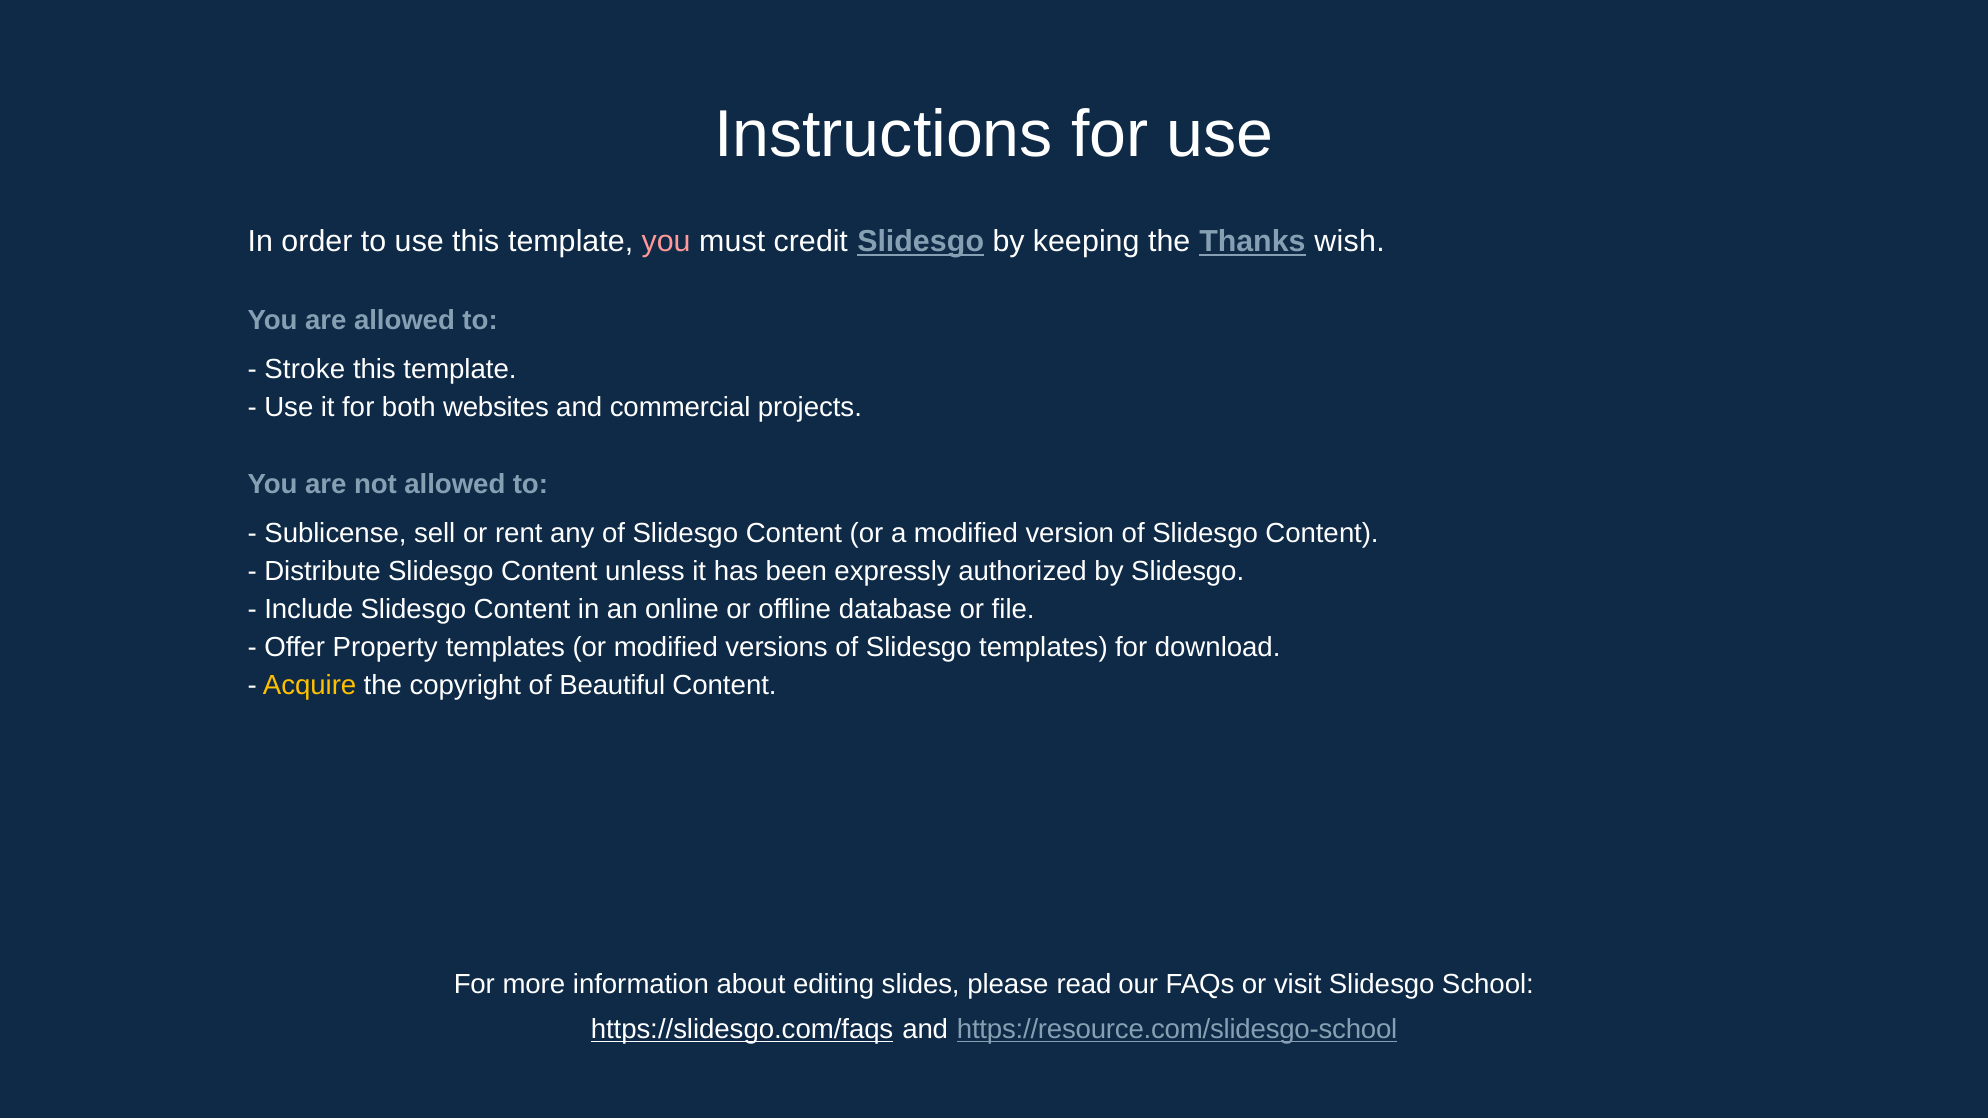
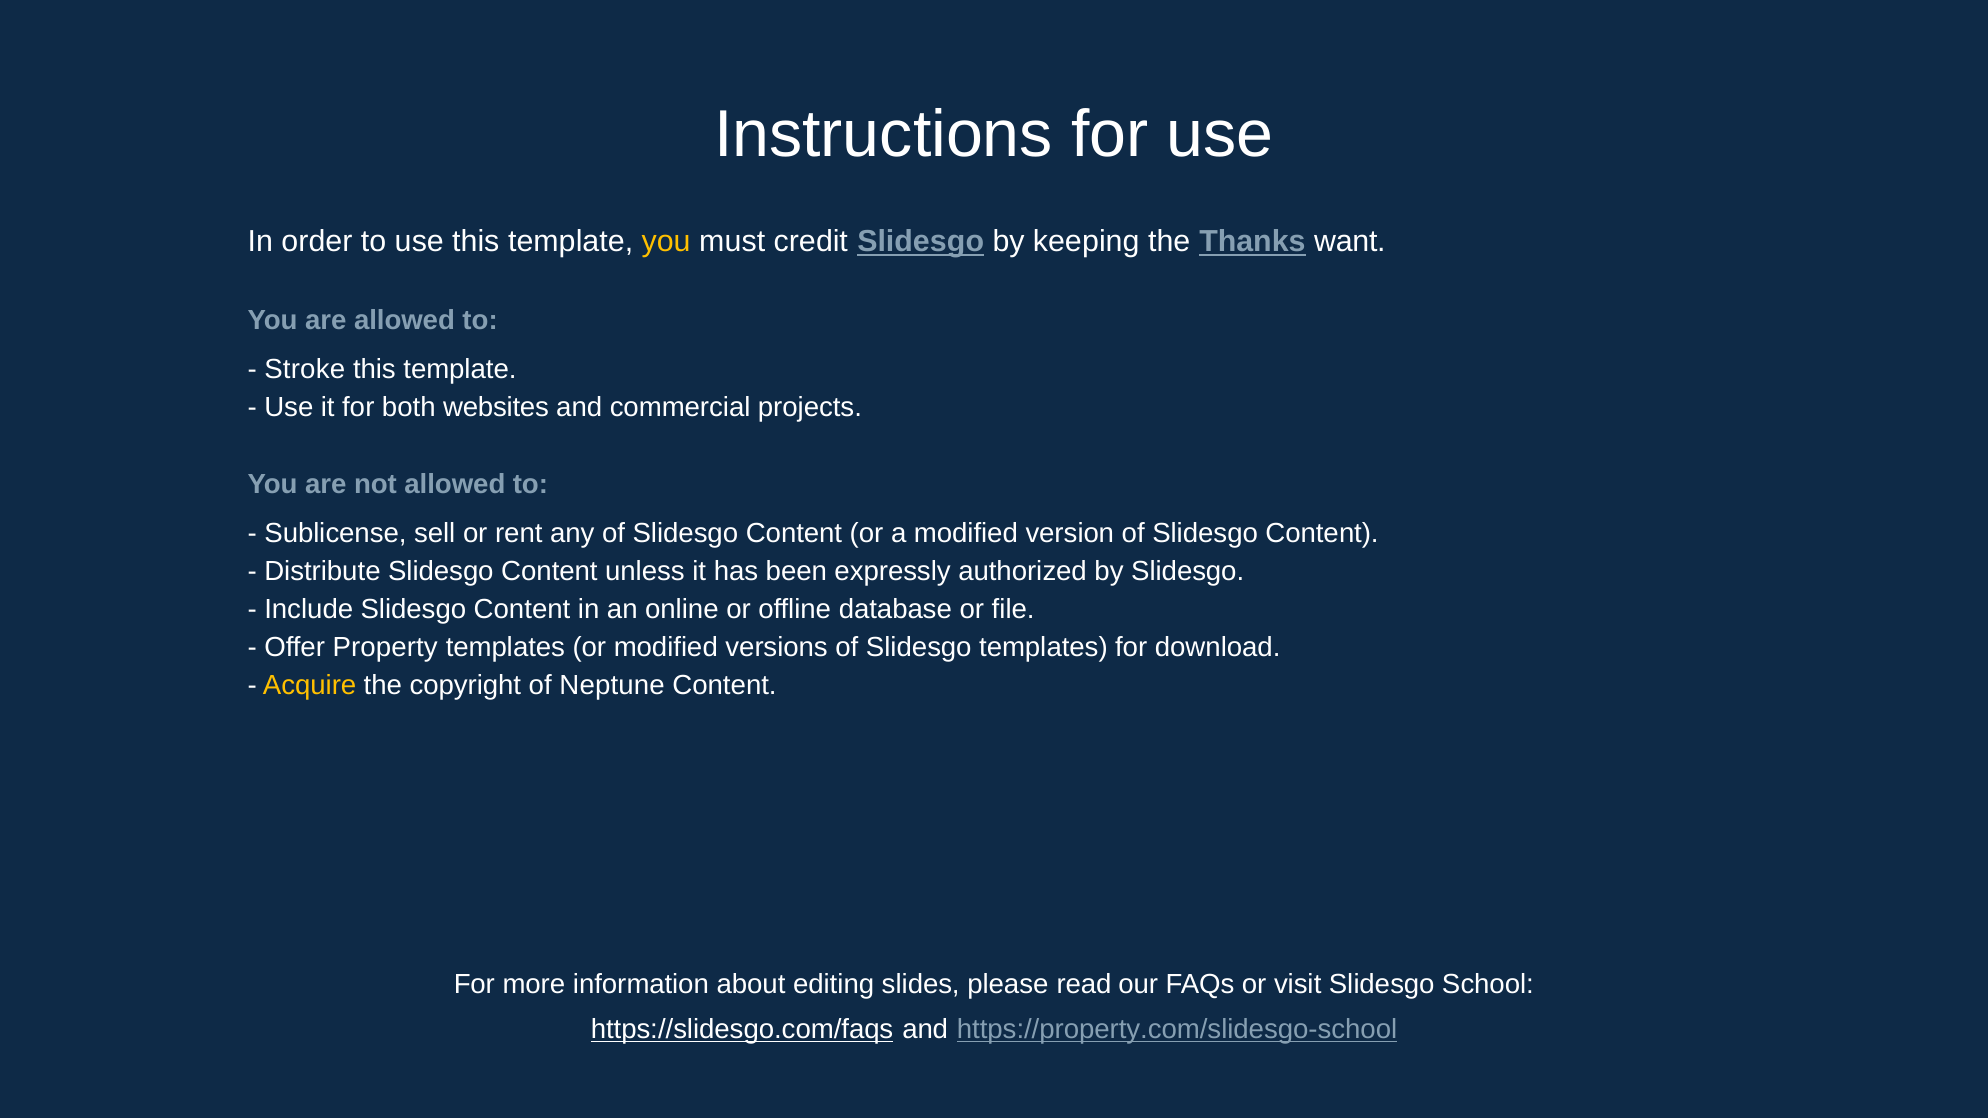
you colour: pink -> yellow (666, 242)
wish: wish -> want (1350, 242)
Beautiful: Beautiful -> Neptune (612, 686)
https://resource.com/slidesgo-school: https://resource.com/slidesgo-school -> https://property.com/slidesgo-school (1177, 1030)
